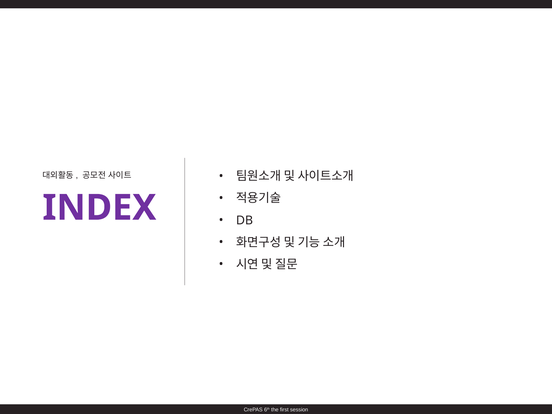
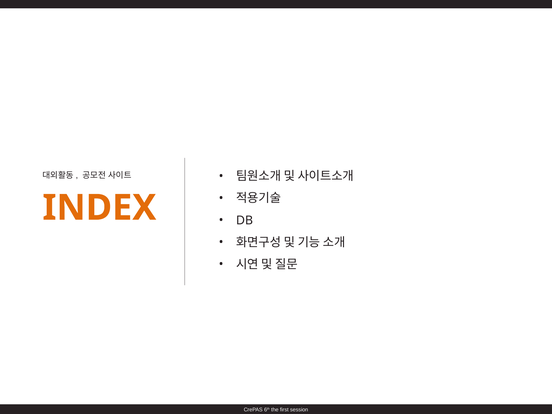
INDEX colour: purple -> orange (99, 208)
